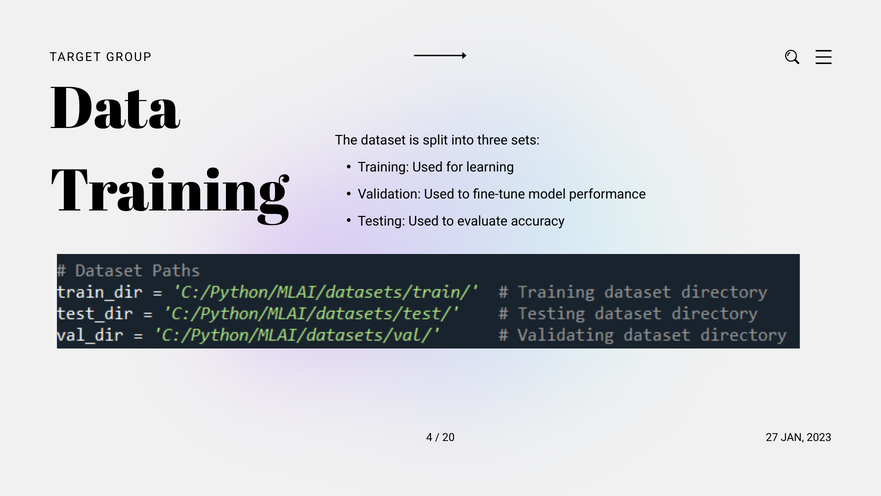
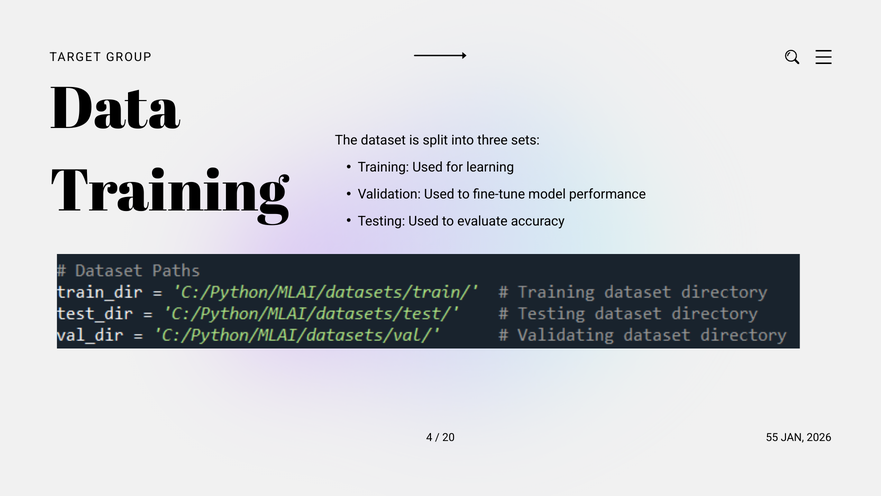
27: 27 -> 55 (772, 437)
2023: 2023 -> 2026 (819, 437)
